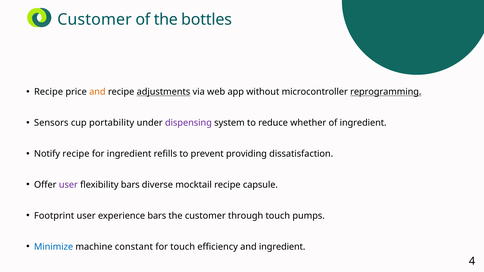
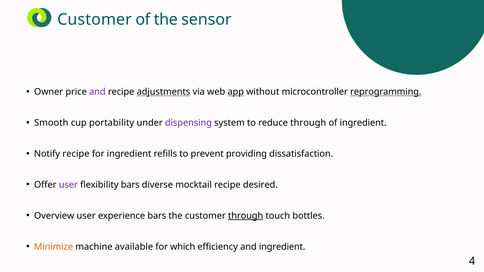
bottles: bottles -> sensor (206, 20)
Recipe: Recipe -> Owner (49, 92)
and colour: orange -> purple (97, 92)
app underline: none -> present (236, 92)
Sensors: Sensors -> Smooth (51, 123)
reduce whether: whether -> through (308, 123)
capsule: capsule -> desired (260, 185)
Footprint: Footprint -> Overview (54, 216)
through underline: none -> present (246, 216)
pumps: pumps -> bottles (309, 216)
Minimize colour: blue -> orange (54, 247)
constant: constant -> available (134, 247)
for touch: touch -> which (183, 247)
